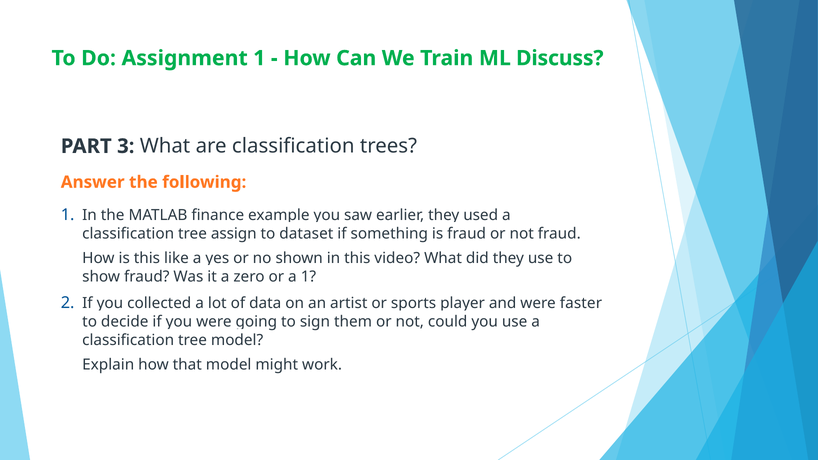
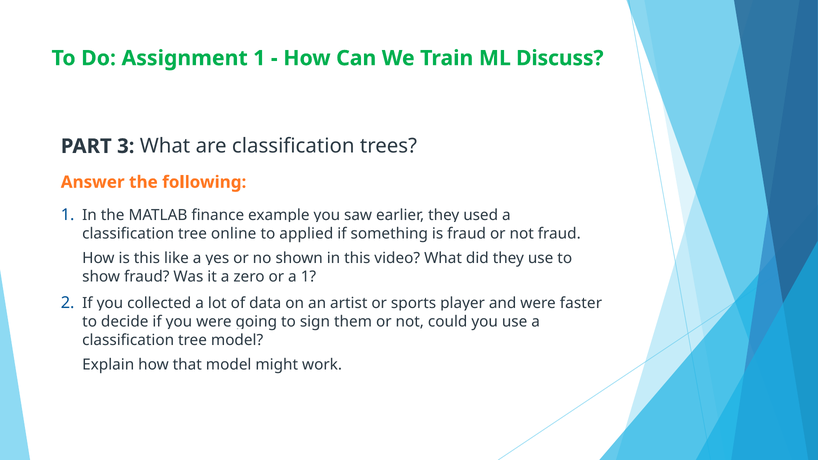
assign: assign -> online (234, 234)
dataset: dataset -> applied (306, 234)
